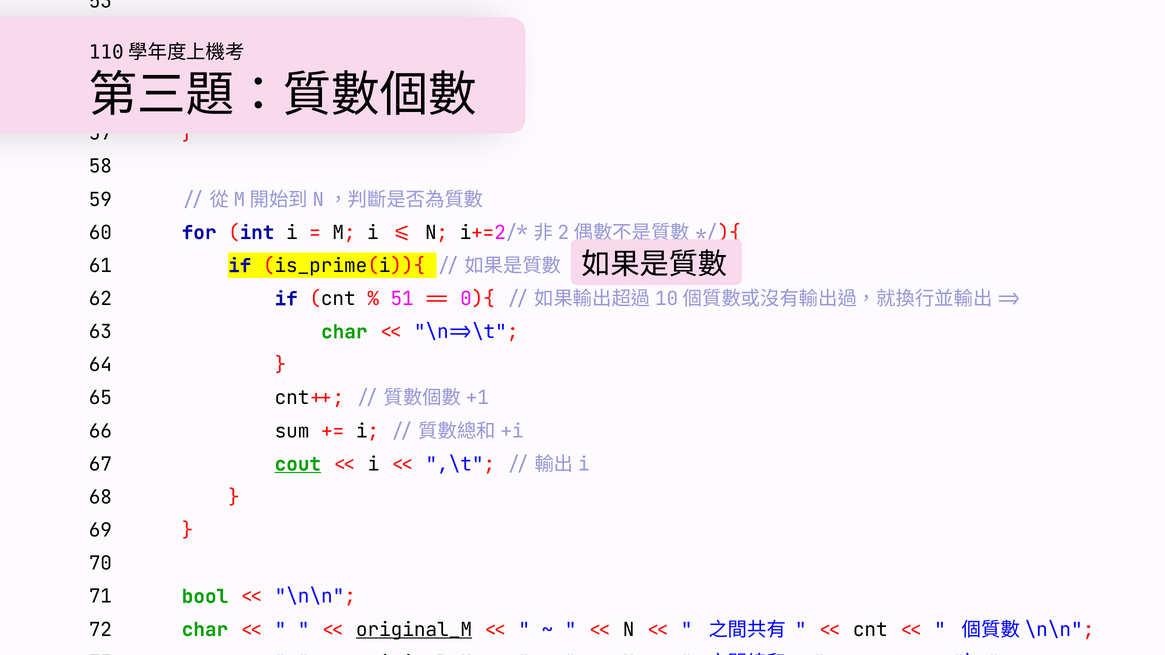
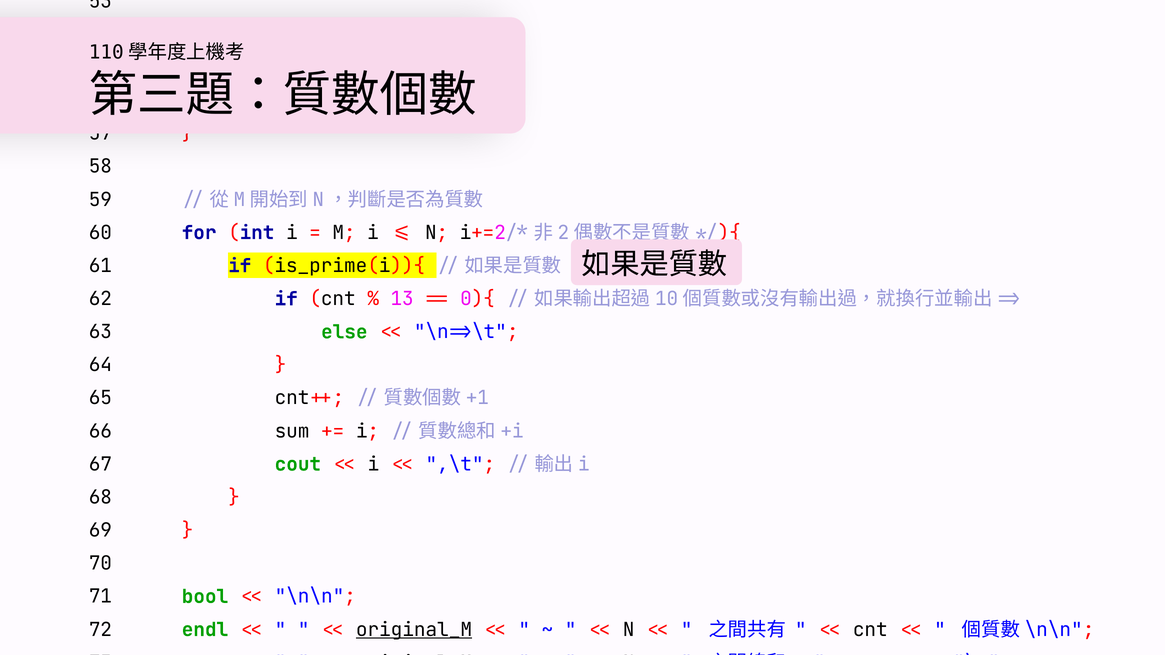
51: 51 -> 13 (402, 299)
63 char: char -> else (344, 332)
cout underline: present -> none (298, 464)
72 char: char -> endl (205, 630)
